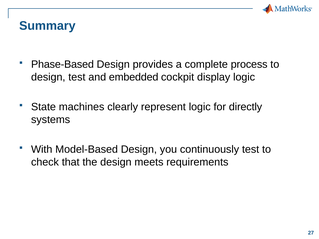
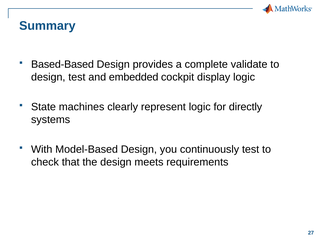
Phase-Based: Phase-Based -> Based-Based (62, 65)
process: process -> validate (249, 65)
